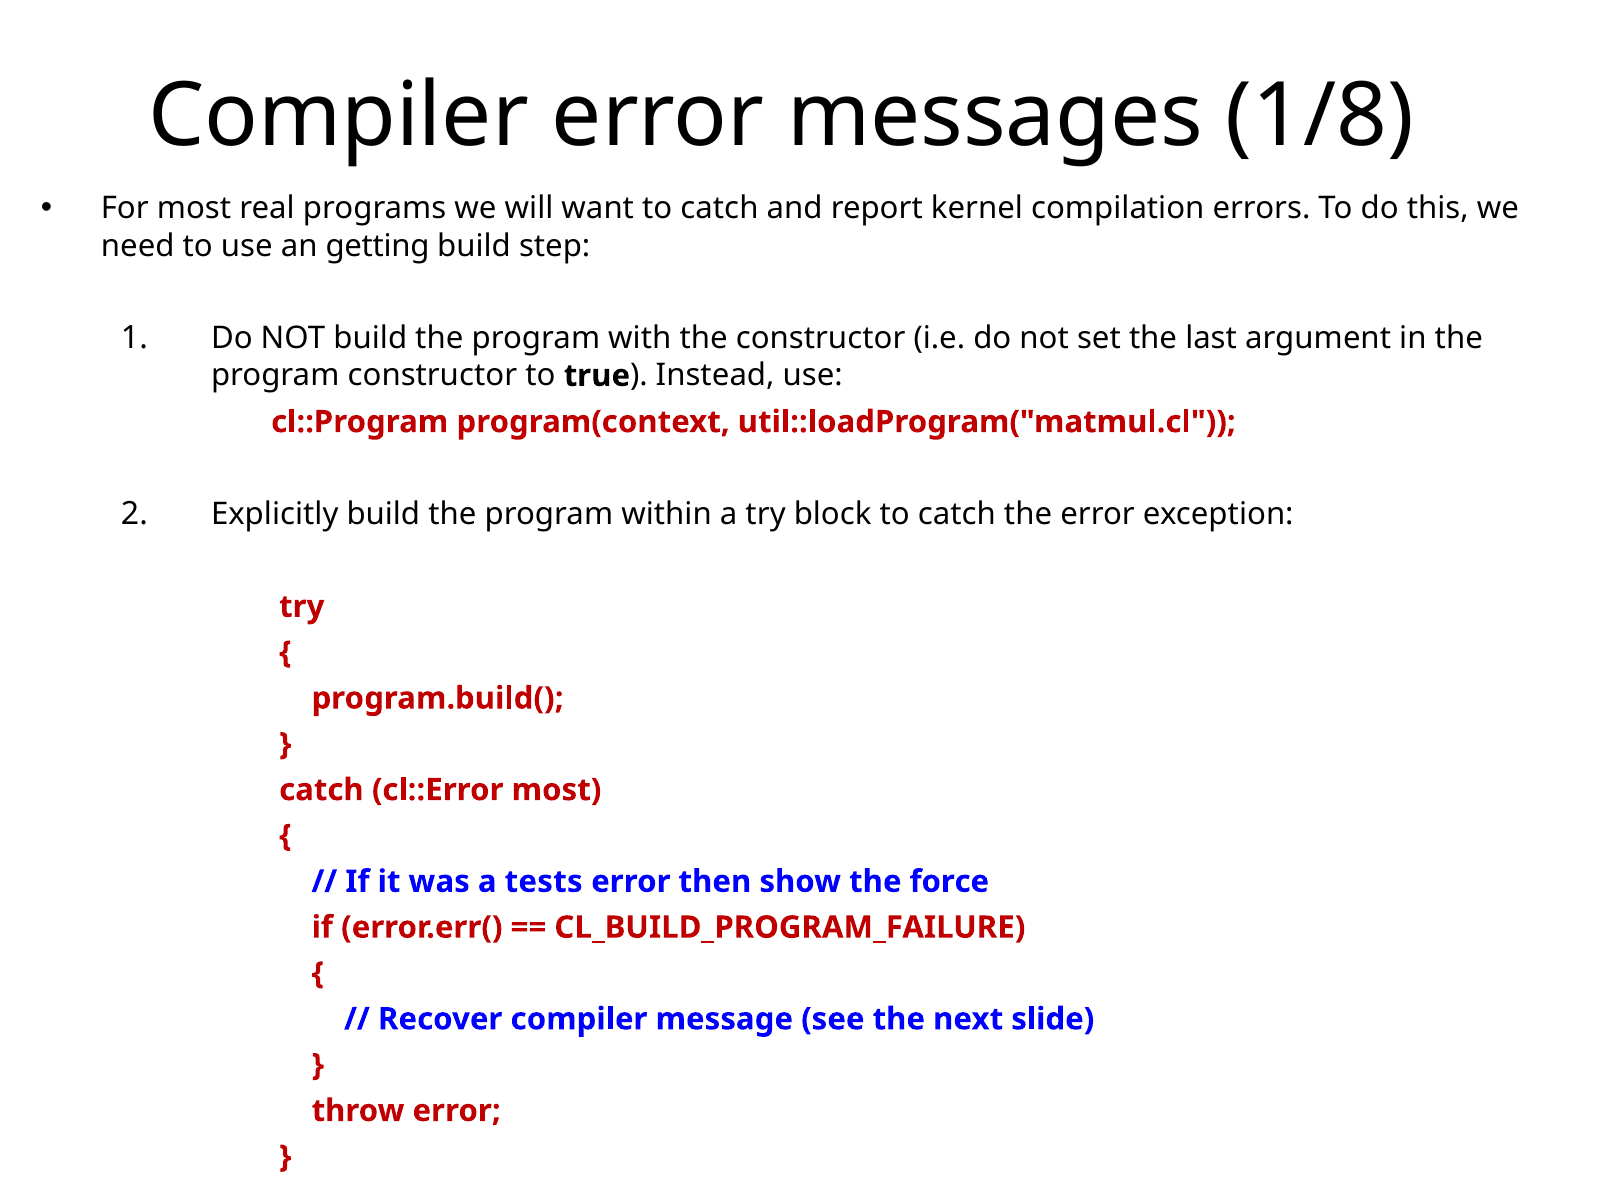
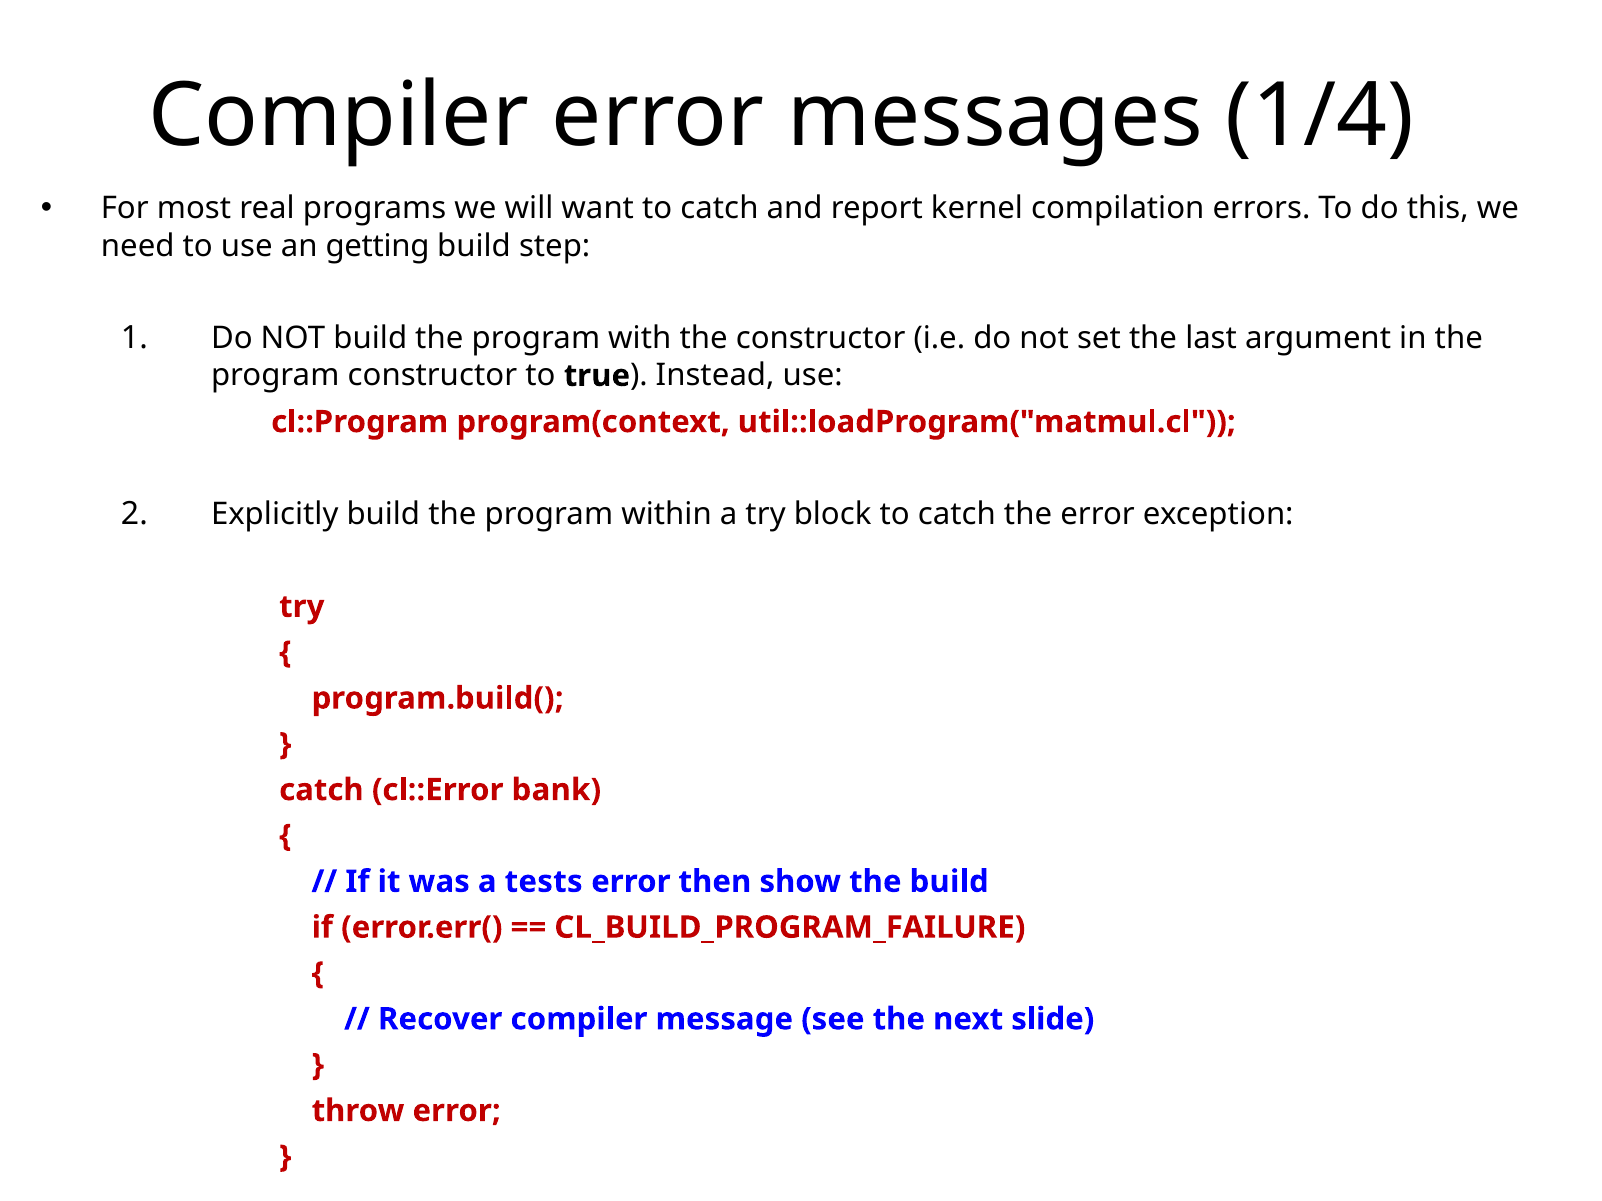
1/8: 1/8 -> 1/4 (1320, 116)
cl::Error most: most -> bank (556, 790)
the force: force -> build (949, 882)
